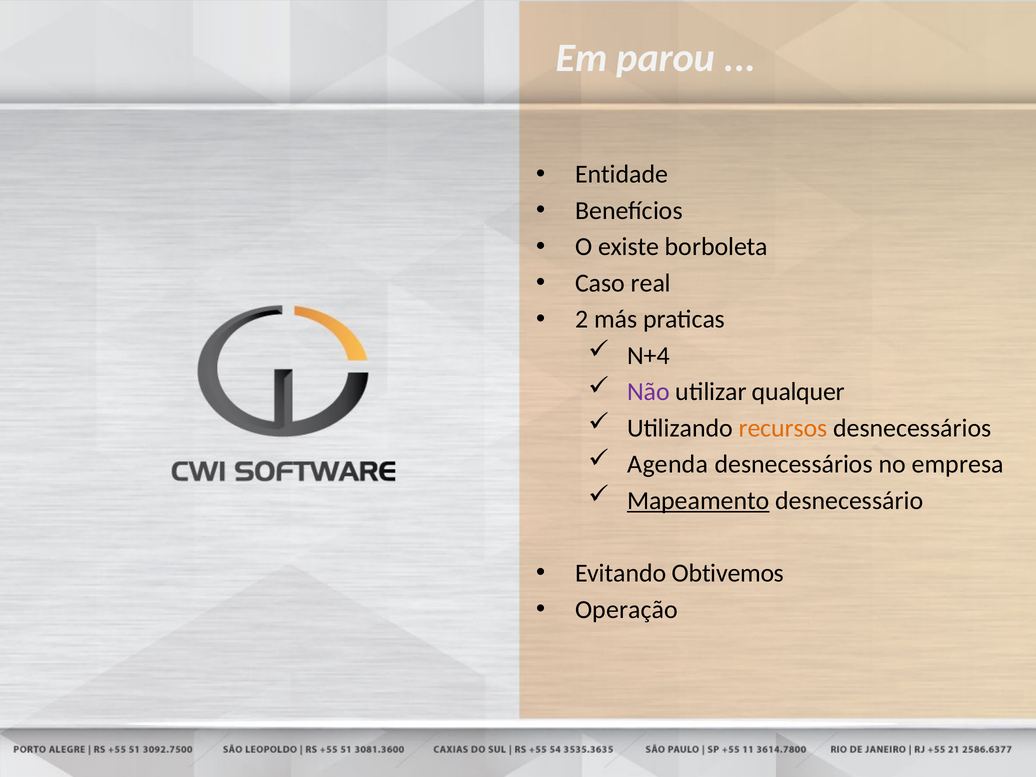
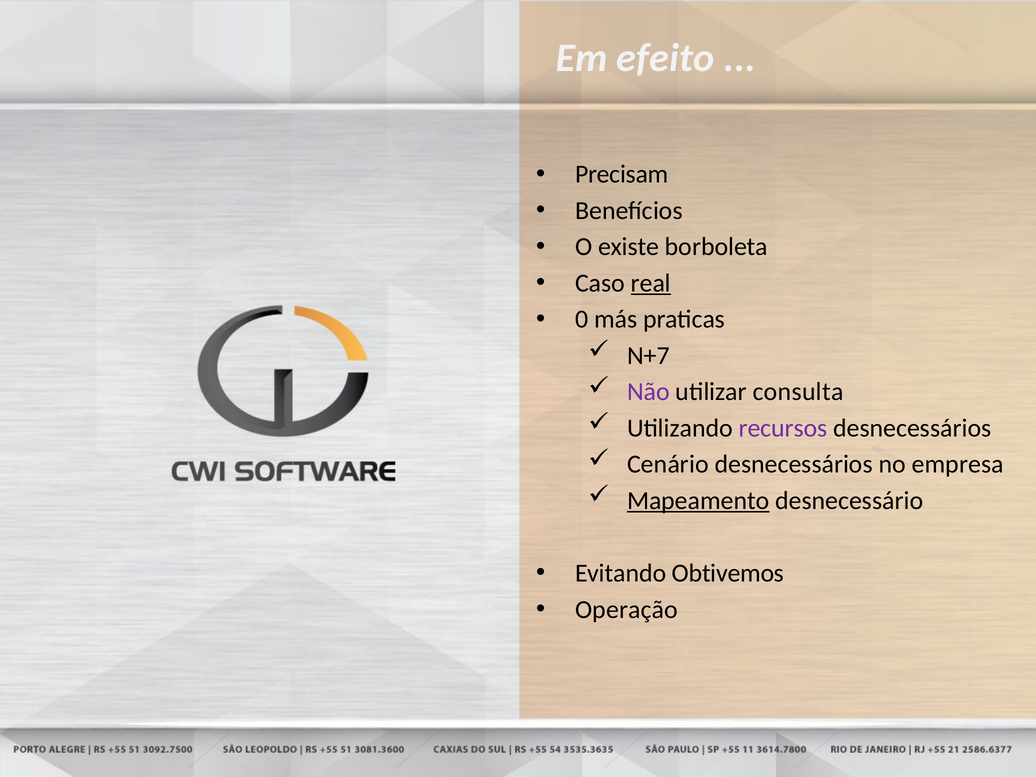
parou: parou -> efeito (666, 58)
Entidade: Entidade -> Precisam (622, 174)
real underline: none -> present (651, 283)
2: 2 -> 0 (582, 319)
N+4: N+4 -> N+7 (648, 356)
qualquer: qualquer -> consulta (798, 392)
recursos colour: orange -> purple (783, 428)
Agenda: Agenda -> Cenário (668, 464)
